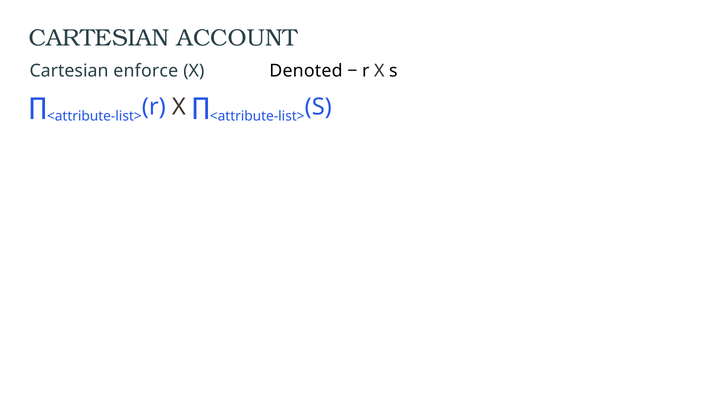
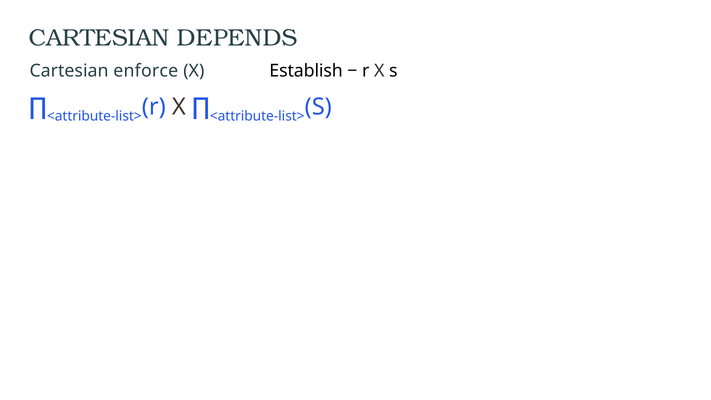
ACCOUNT: ACCOUNT -> DEPENDS (237, 38)
Denoted: Denoted -> Establish (306, 71)
